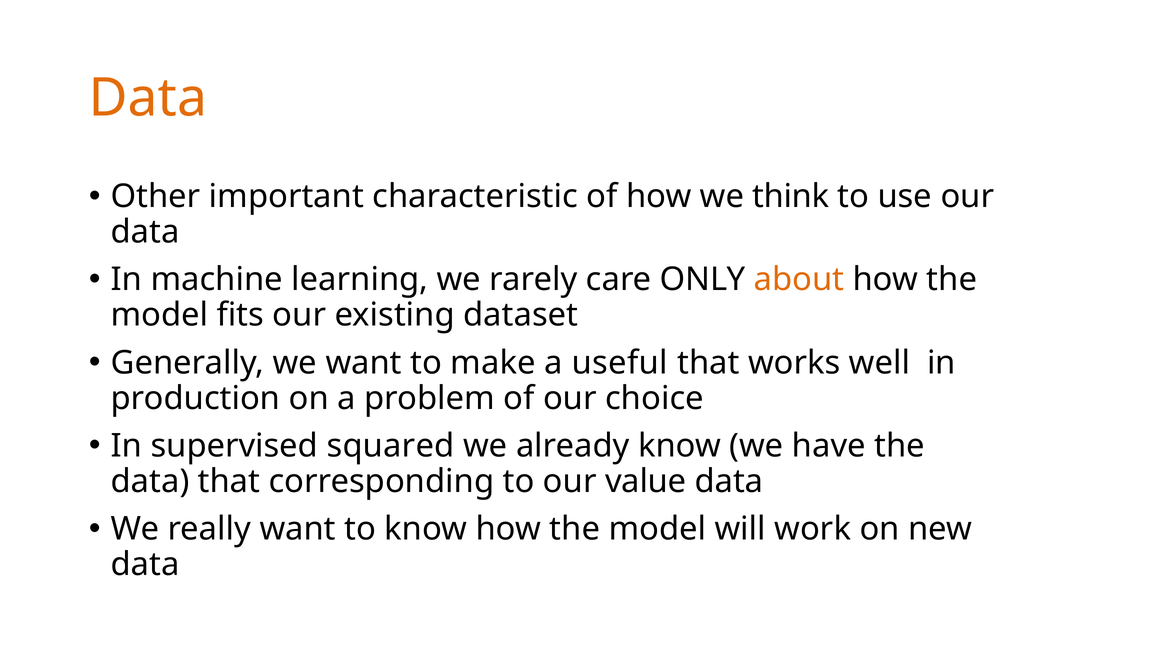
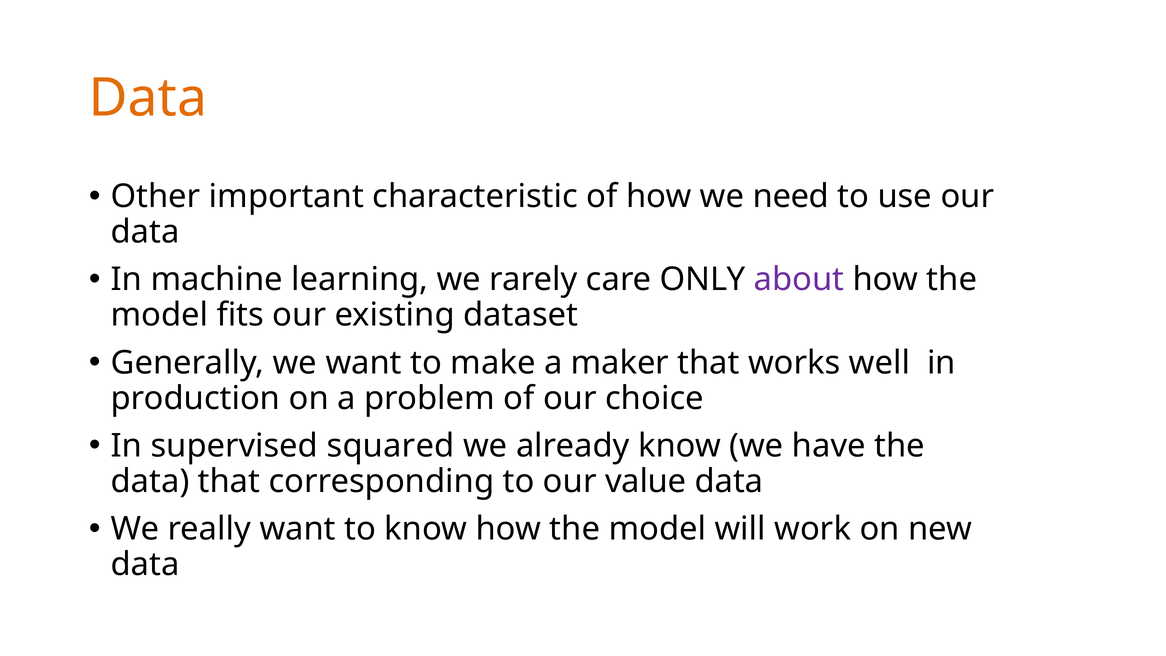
think: think -> need (791, 197)
about colour: orange -> purple (799, 280)
useful: useful -> maker (620, 363)
